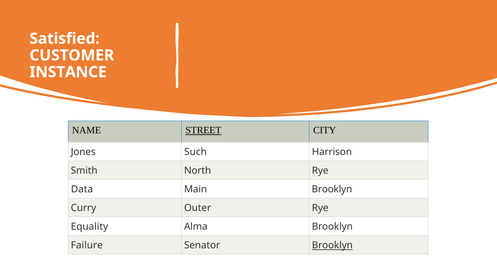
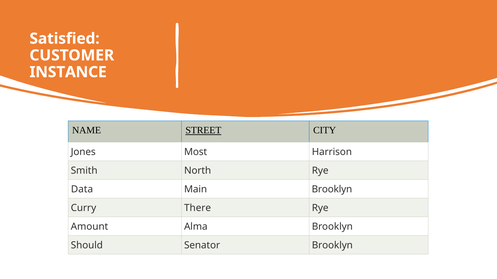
Such: Such -> Most (196, 152)
Outer: Outer -> There (198, 208)
Equality: Equality -> Amount (90, 227)
Failure: Failure -> Should (87, 246)
Brooklyn underline: present -> none (332, 246)
